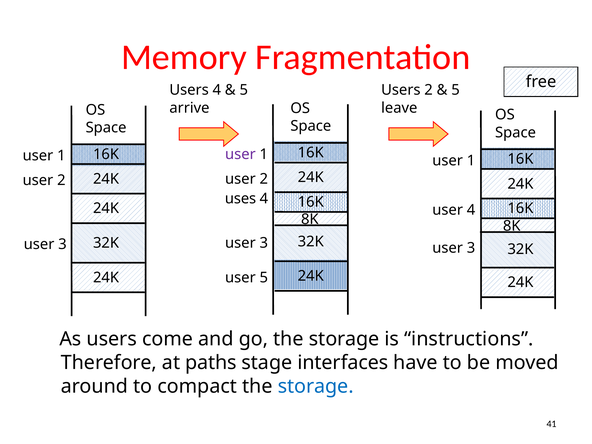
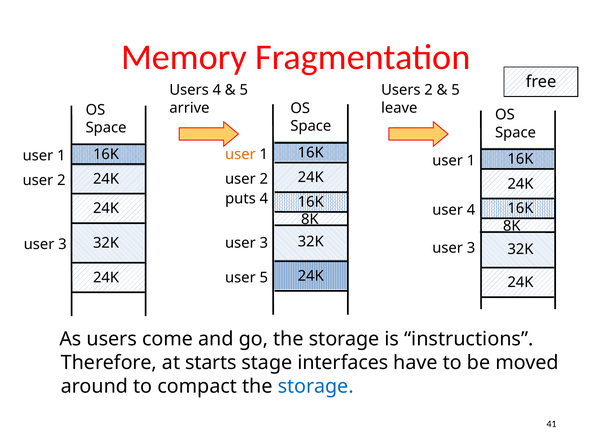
user colour: purple -> orange (240, 154)
uses: uses -> puts (240, 199)
paths: paths -> starts (211, 363)
